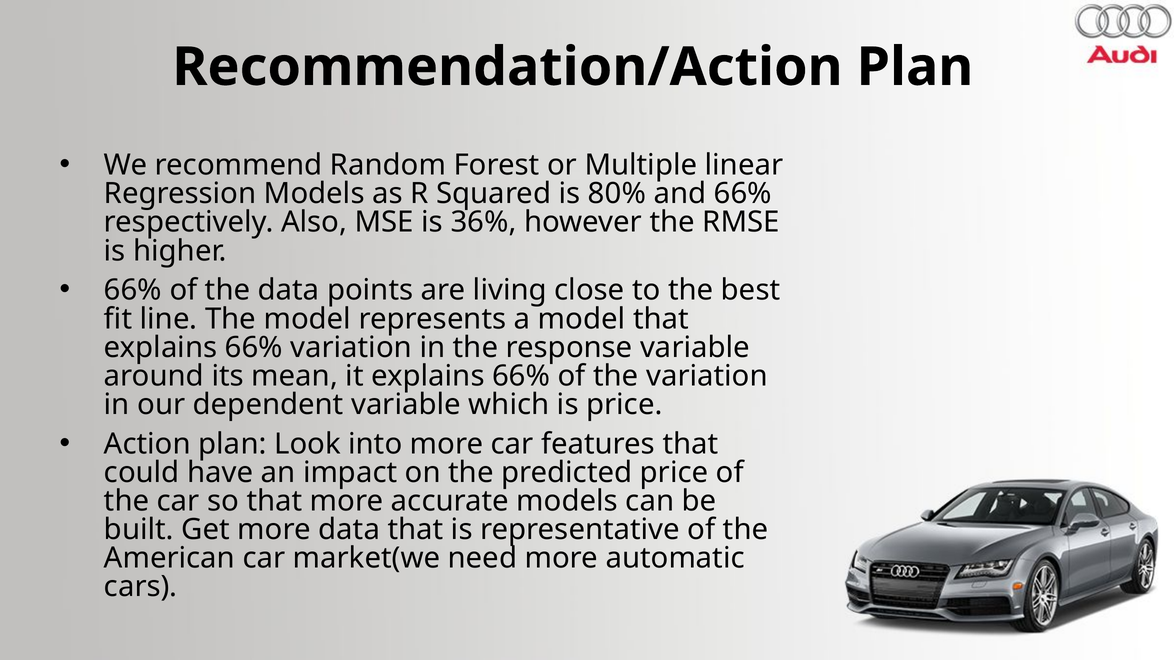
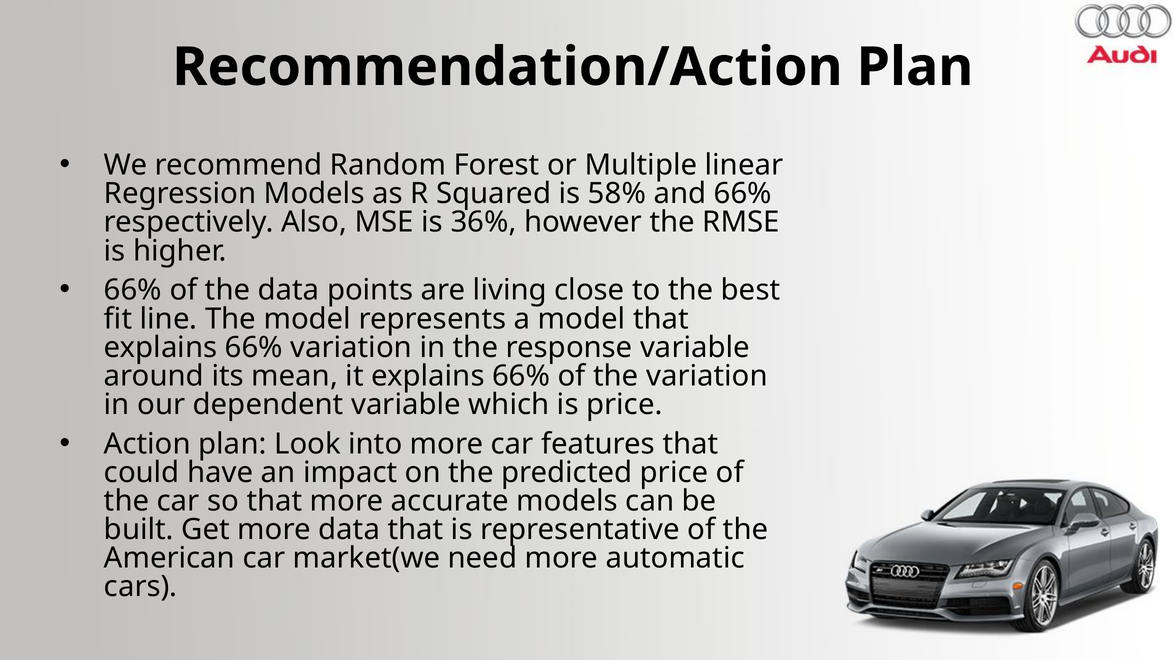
80%: 80% -> 58% (617, 194)
